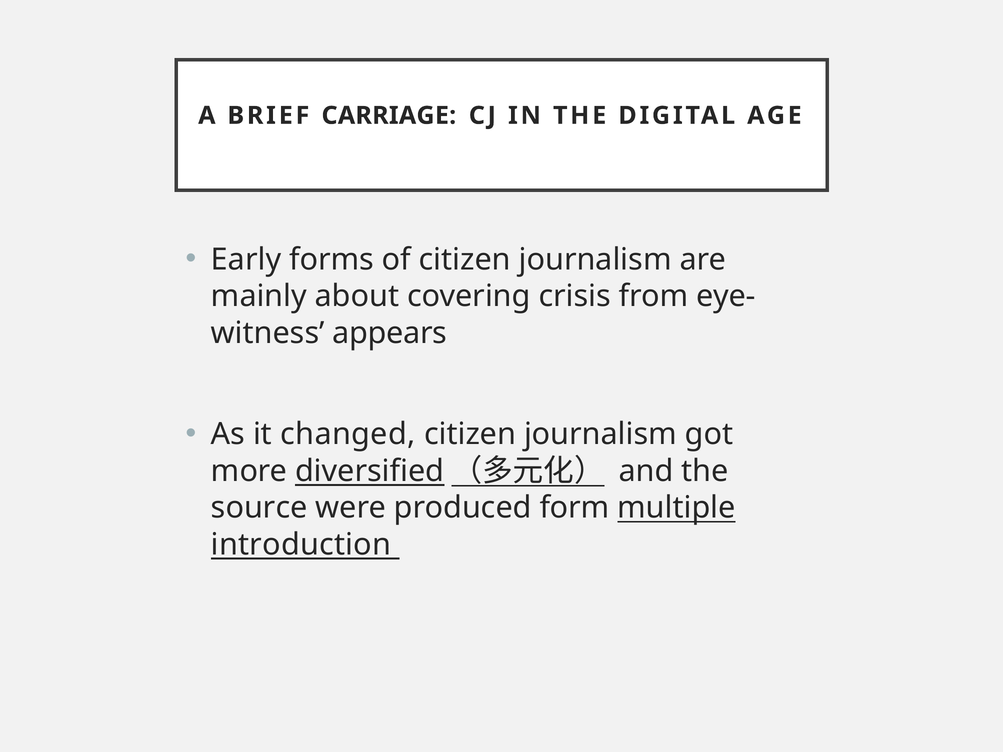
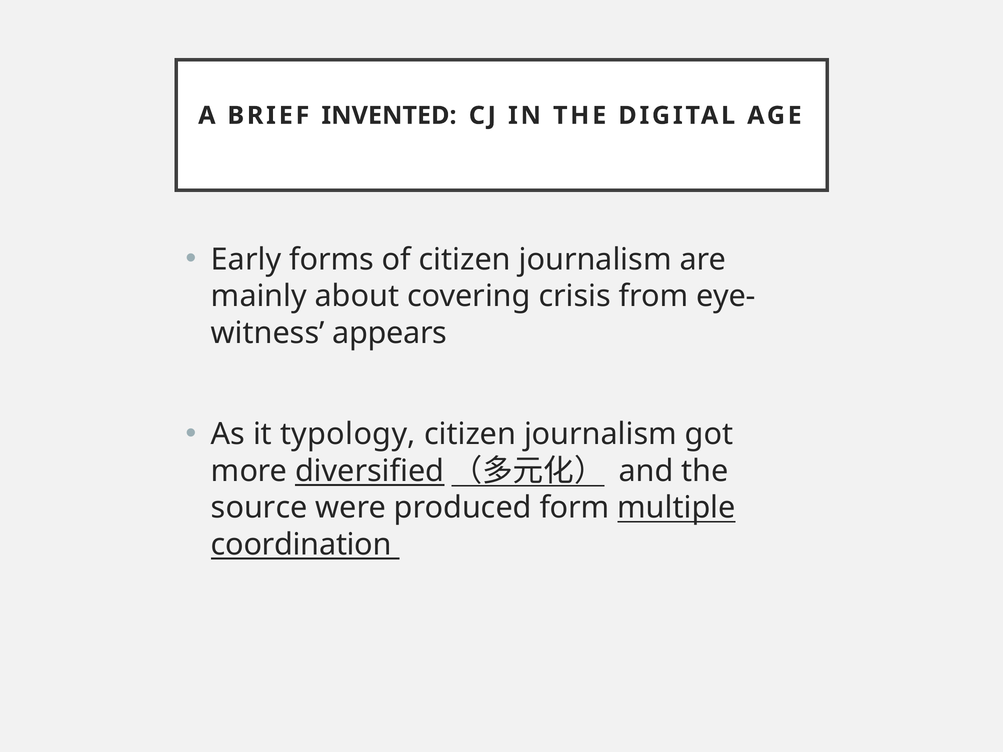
CARRIAGE: CARRIAGE -> INVENTED (389, 116)
changed: changed -> typology (348, 435)
introduction: introduction -> coordination (301, 545)
